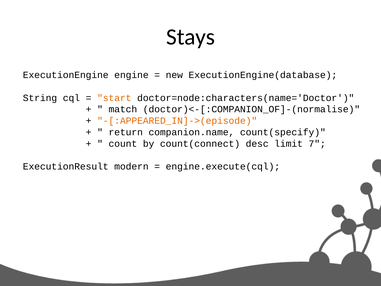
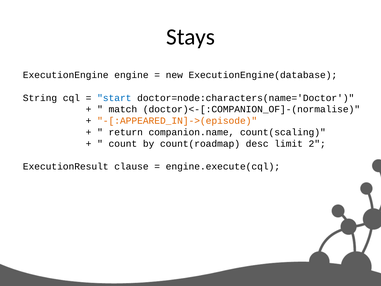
start colour: orange -> blue (114, 98)
count(specify: count(specify -> count(scaling (283, 132)
count(connect: count(connect -> count(roadmap (200, 144)
7: 7 -> 2 (317, 144)
modern: modern -> clause (131, 166)
